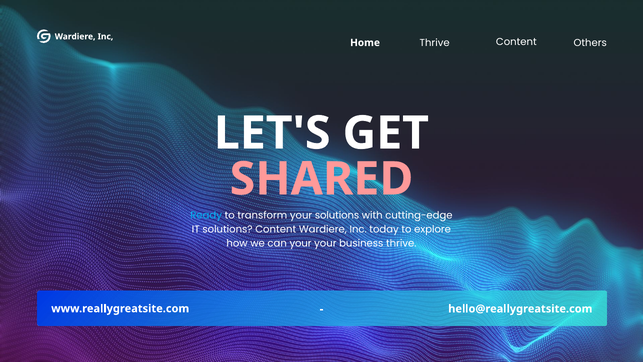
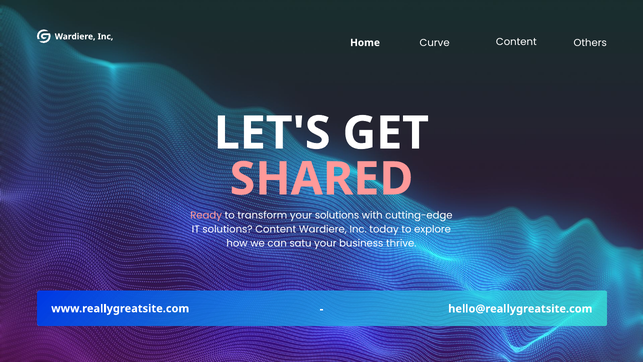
Home Thrive: Thrive -> Curve (435, 43)
Ready colour: light blue -> pink (206, 215)
can your: your -> satu (301, 243)
